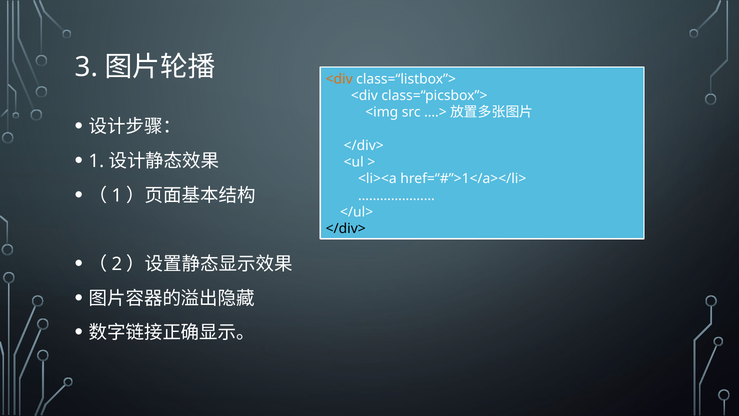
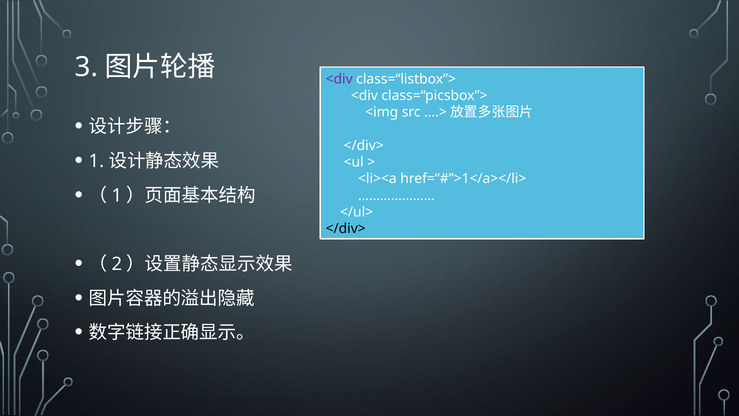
<div colour: orange -> purple (339, 79)
